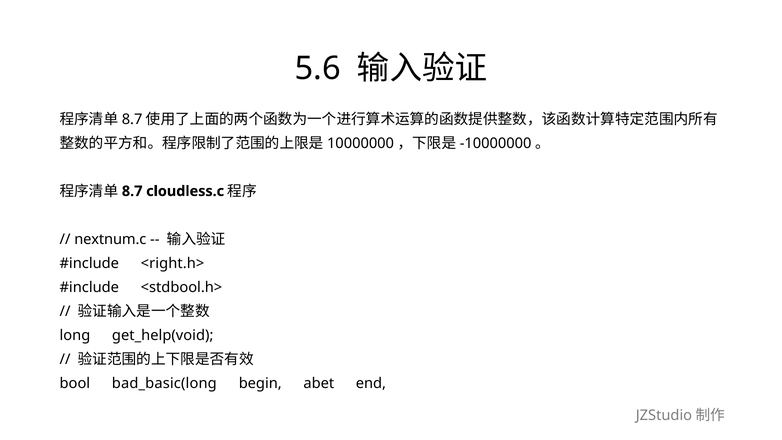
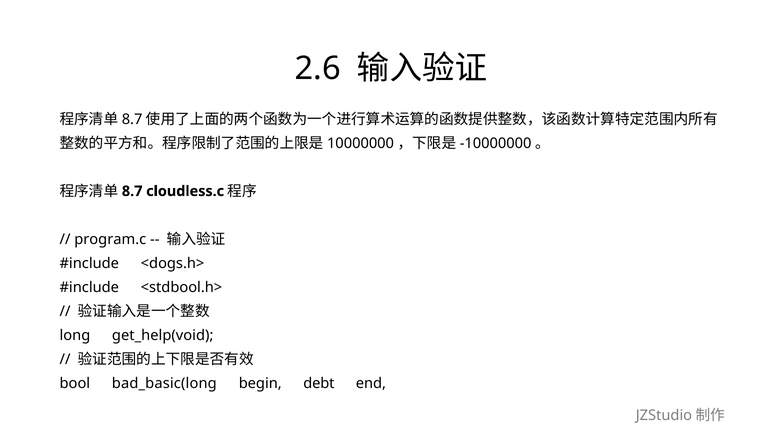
5.6: 5.6 -> 2.6 (318, 68)
nextnum.c: nextnum.c -> program.c (110, 239)
<right.h>: <right.h> -> <dogs.h> (173, 263)
abet: abet -> debt (319, 383)
